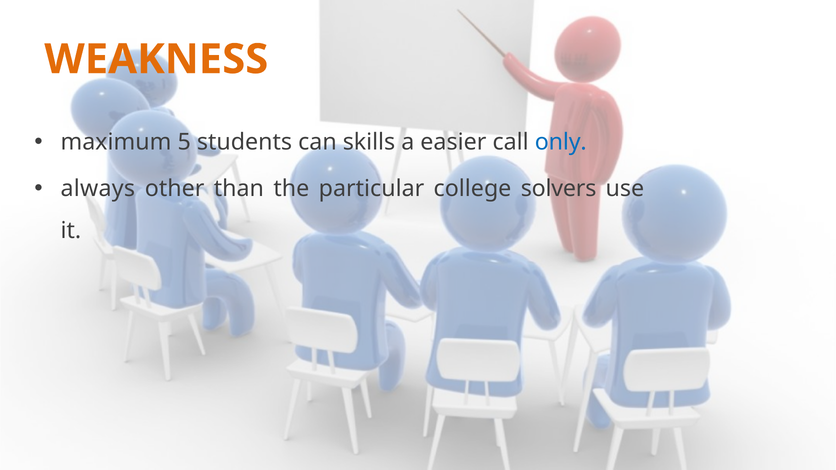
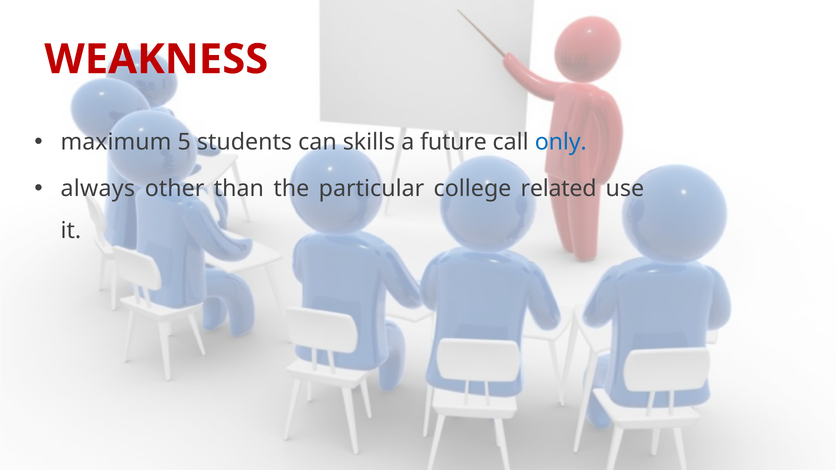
WEAKNESS colour: orange -> red (156, 59)
easier: easier -> future (454, 142)
solvers: solvers -> related (559, 189)
